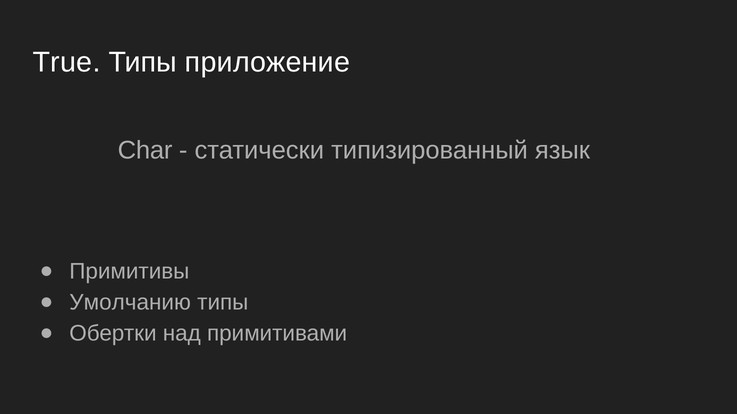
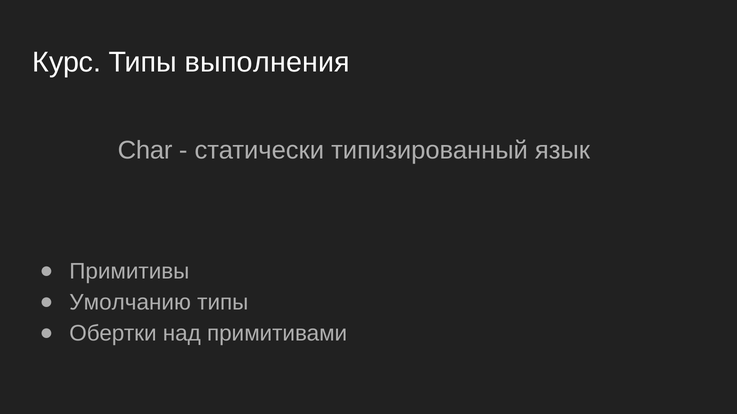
True: True -> Курс (67, 62)
приложение: приложение -> выполнения (267, 62)
